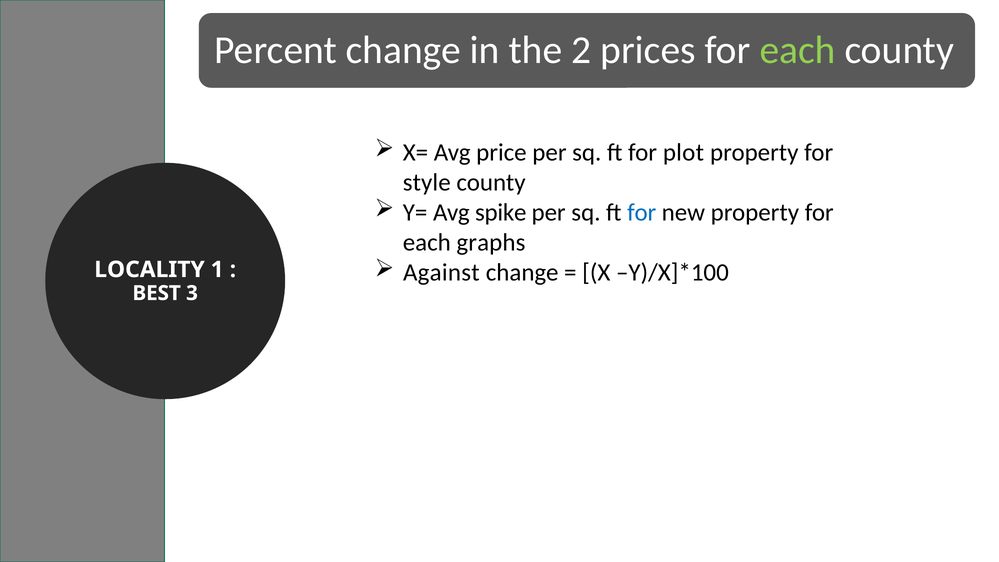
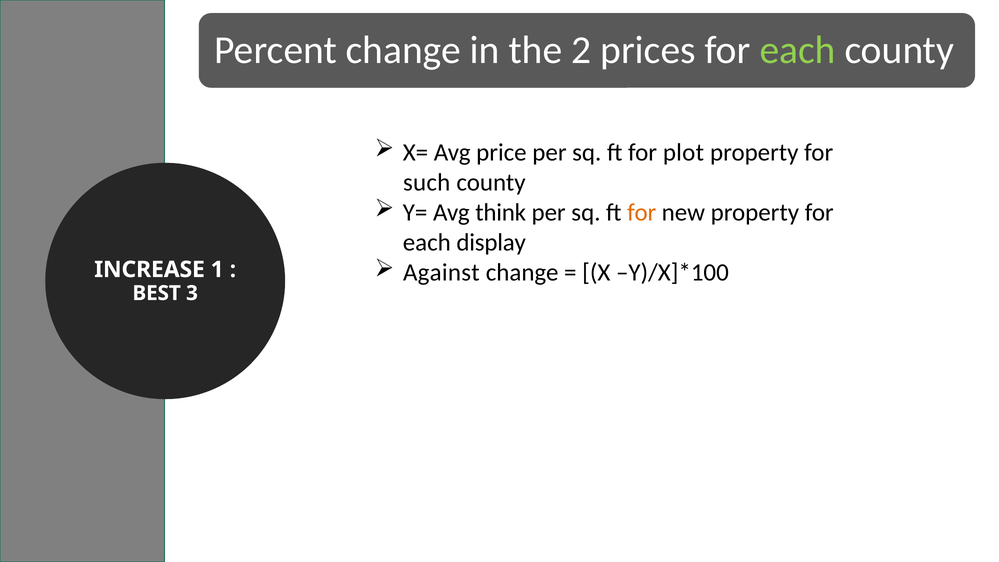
style: style -> such (427, 183)
spike: spike -> think (501, 212)
for colour: blue -> orange (642, 212)
graphs: graphs -> display (491, 242)
LOCALITY: LOCALITY -> INCREASE (150, 270)
